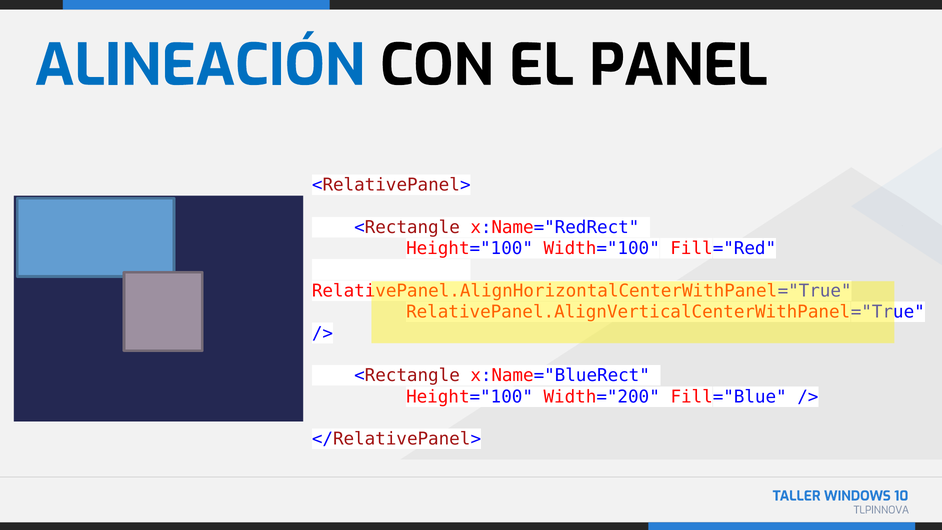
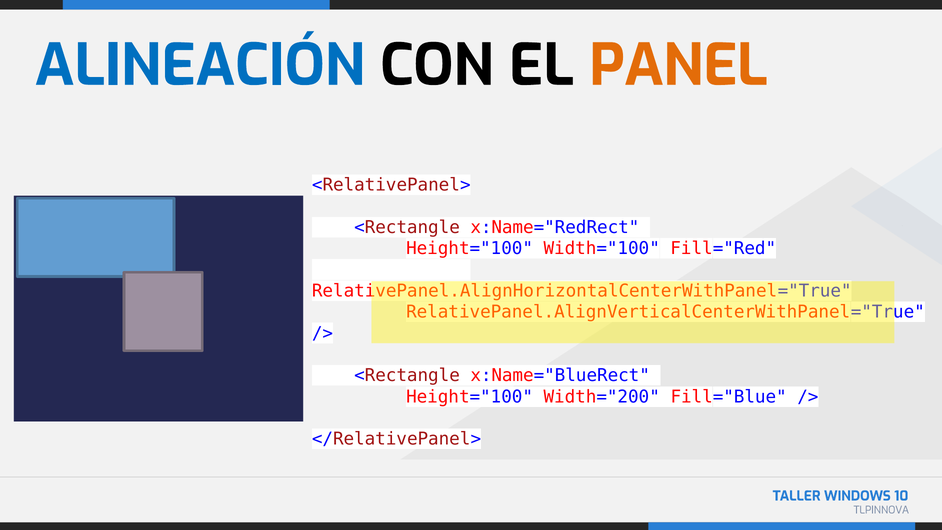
PANEL colour: black -> orange (678, 66)
